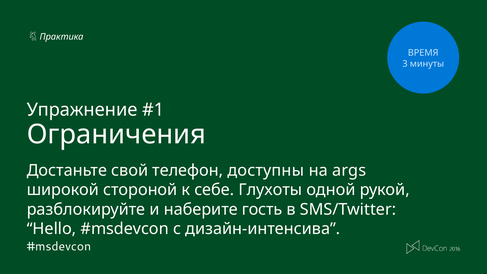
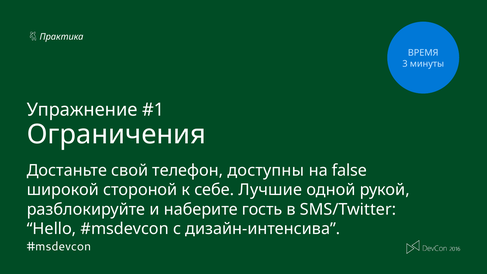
args: args -> false (349, 170)
Глухоты: Глухоты -> Лучшие (270, 190)
